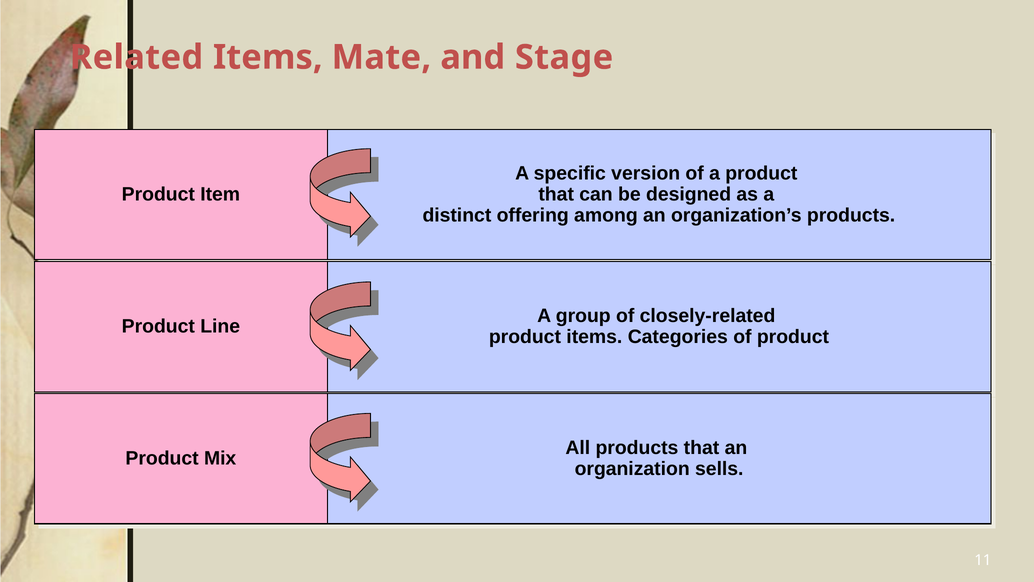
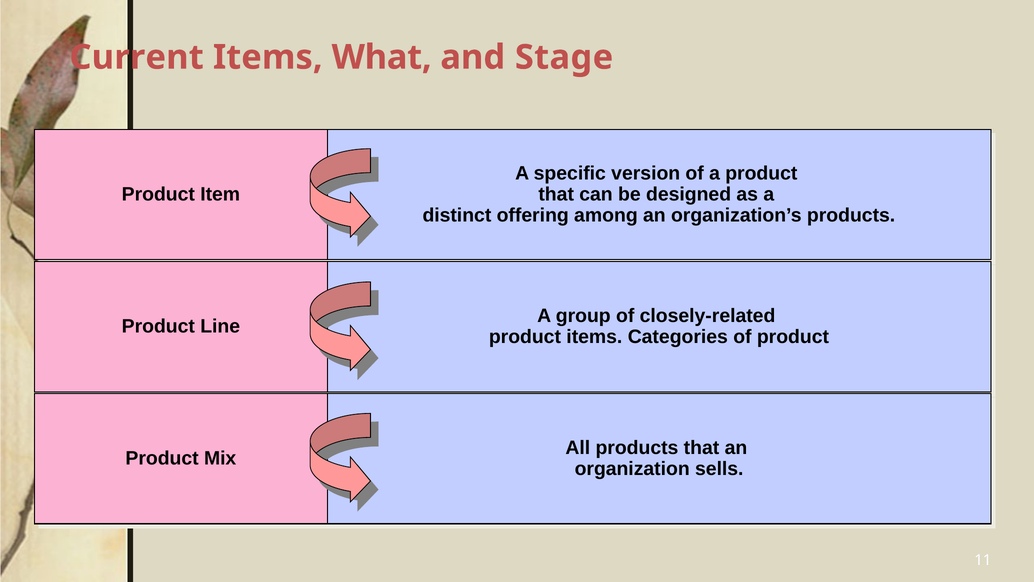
Related: Related -> Current (137, 57)
Mate: Mate -> What (382, 57)
